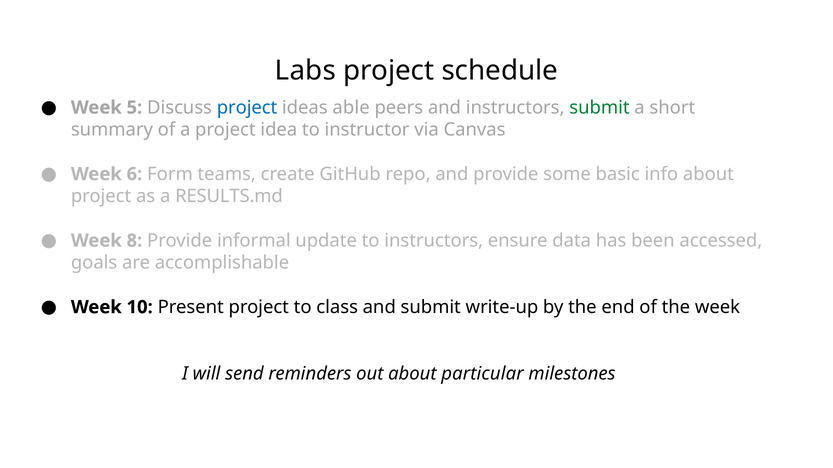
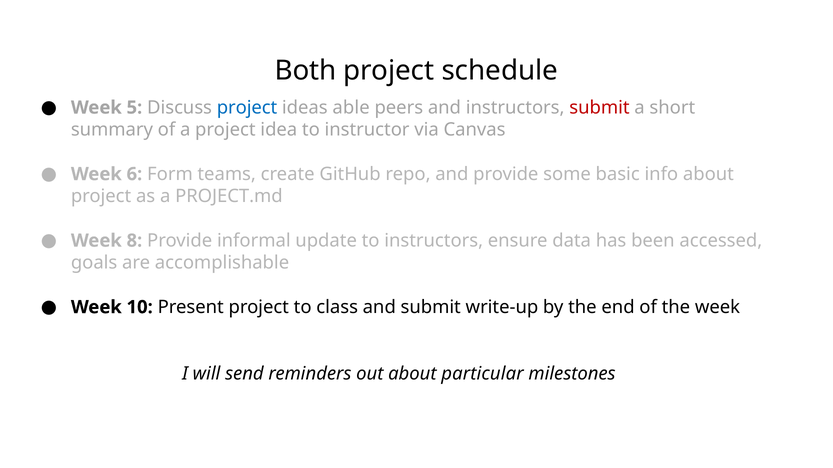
Labs: Labs -> Both (306, 70)
submit colour: green -> red (599, 108)
RESULTS.md: RESULTS.md -> PROJECT.md (229, 197)
